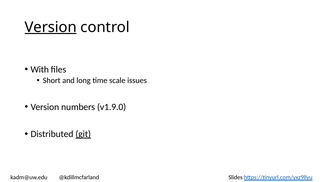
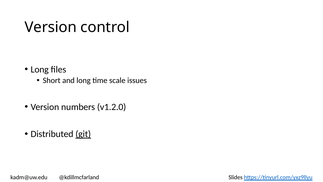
Version underline: present -> none (51, 27)
With: With -> Long (40, 69)
v1.9.0: v1.9.0 -> v1.2.0 (112, 107)
